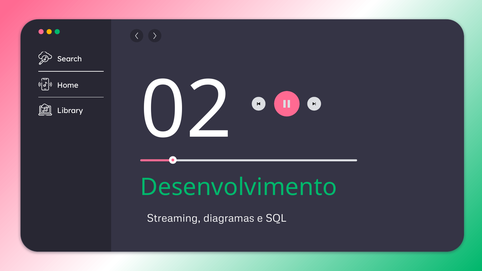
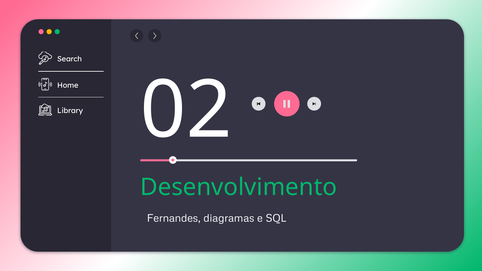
Streaming: Streaming -> Fernandes (174, 218)
